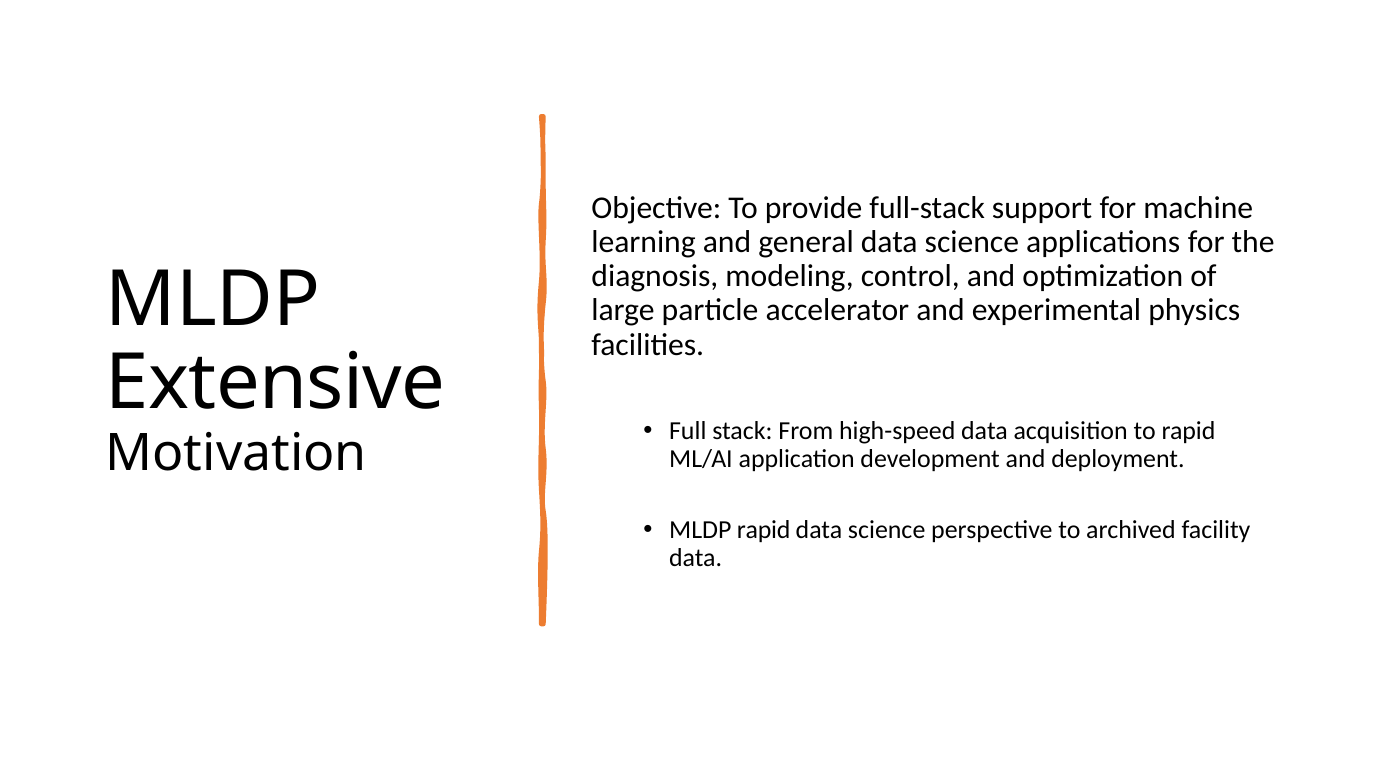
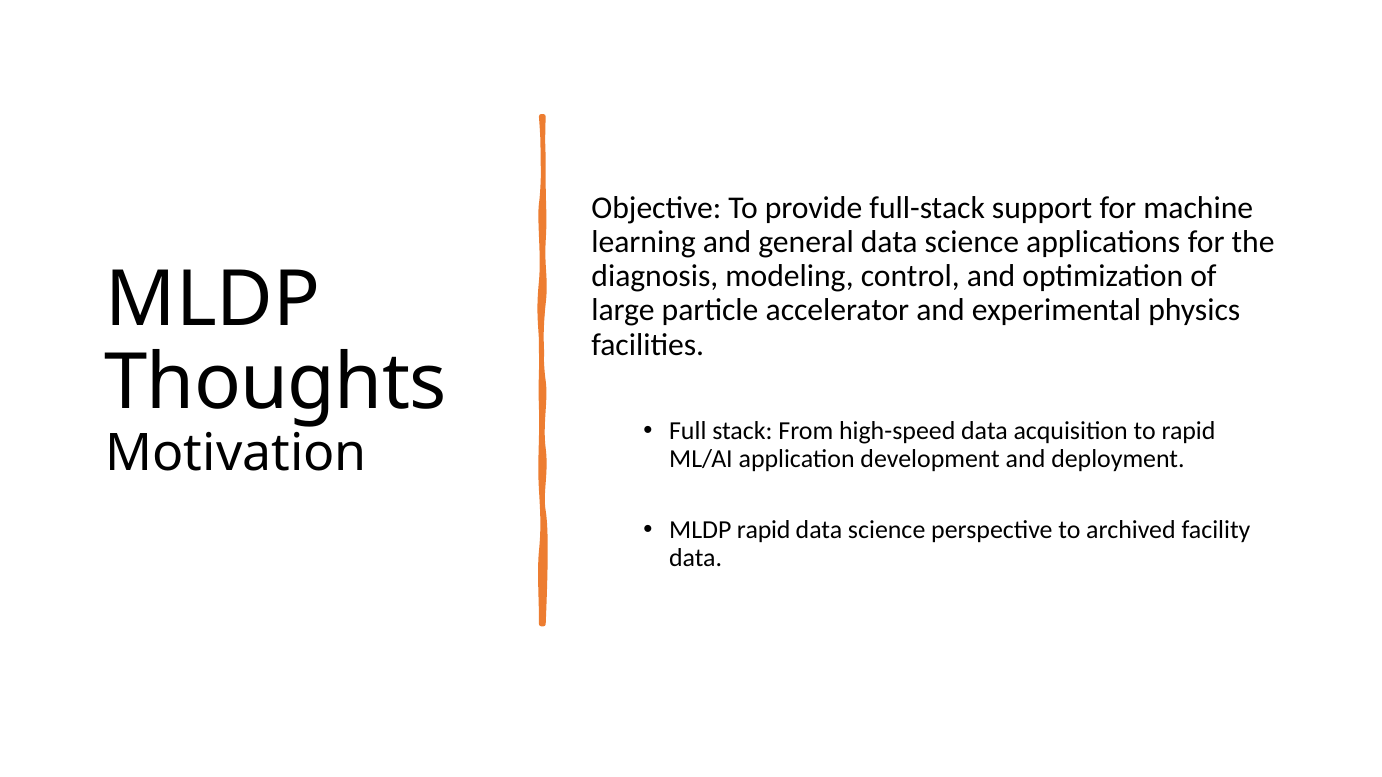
Extensive: Extensive -> Thoughts (276, 384)
